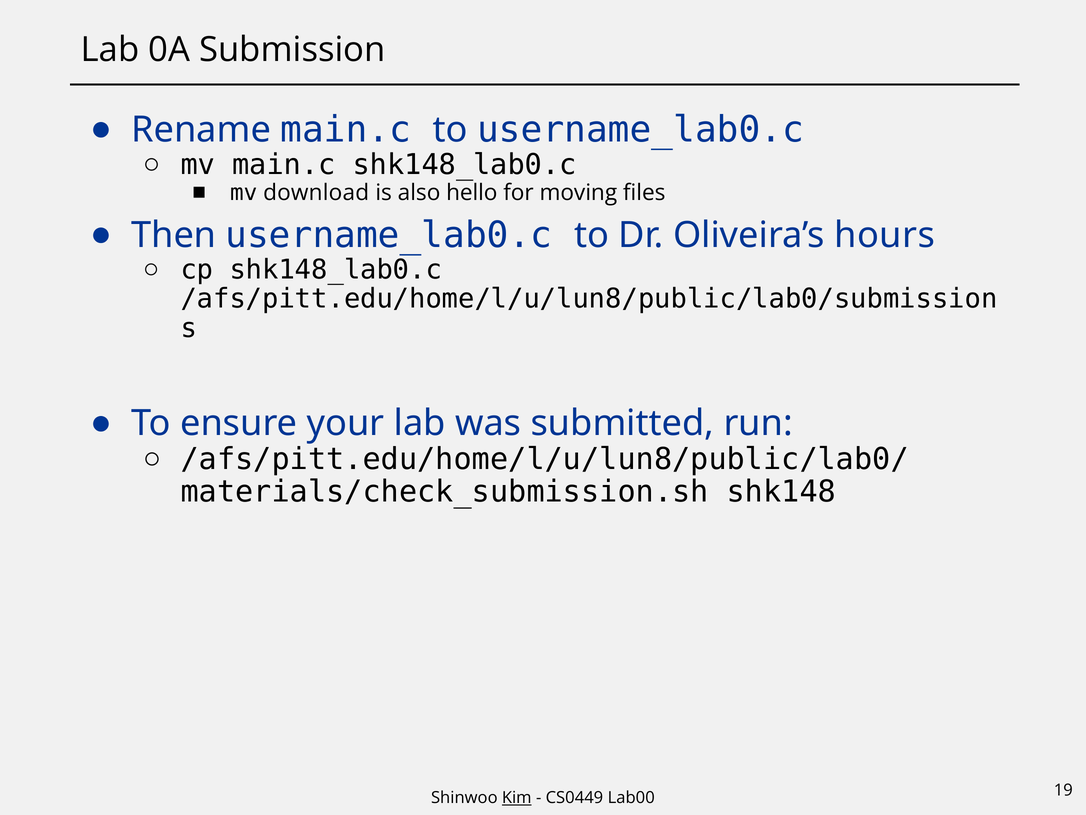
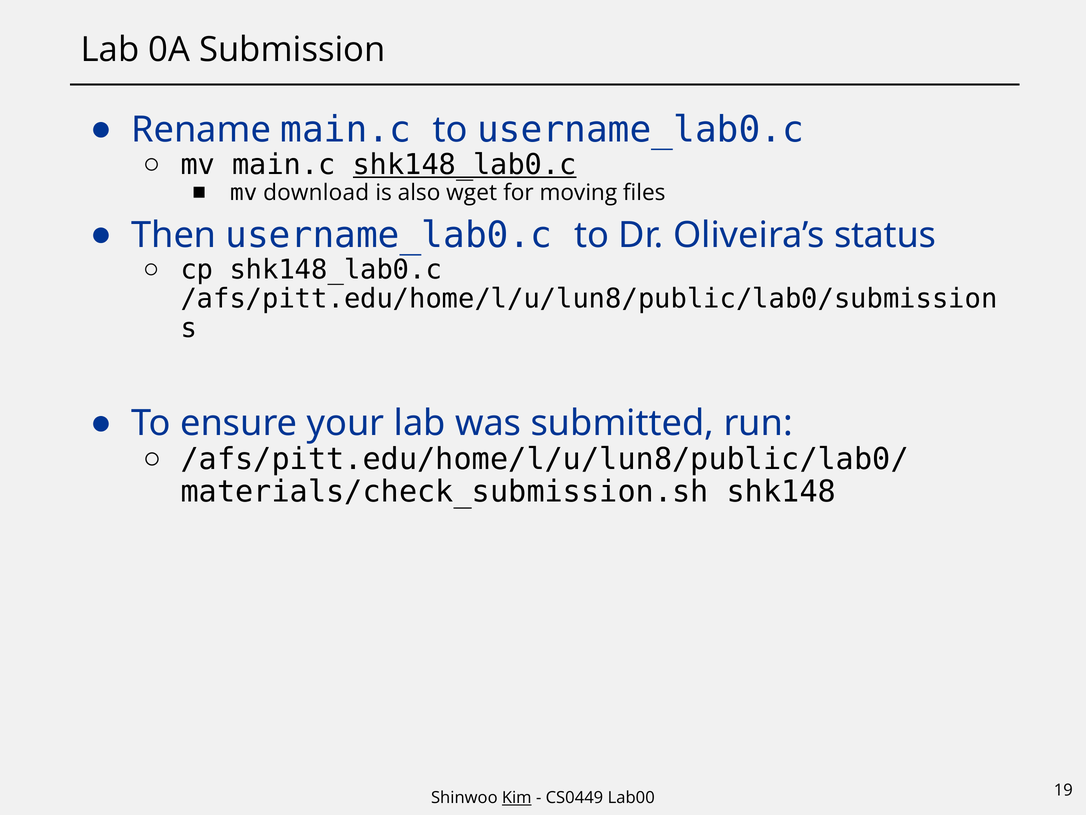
shk148_lab0.c underline: none -> present (465, 165)
hello: hello -> wget (472, 193)
hours: hours -> status (885, 235)
